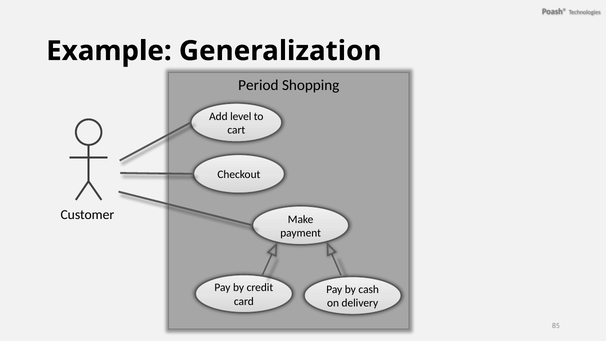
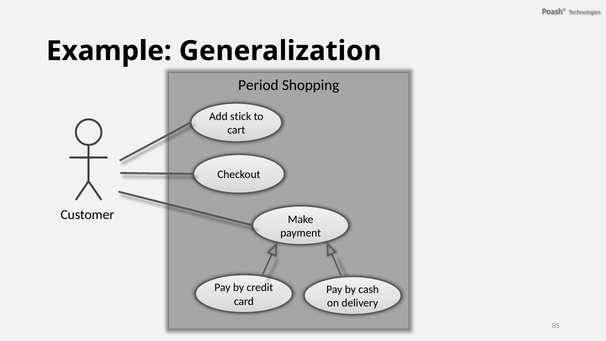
level: level -> stick (241, 116)
